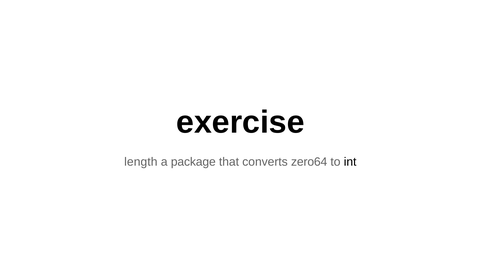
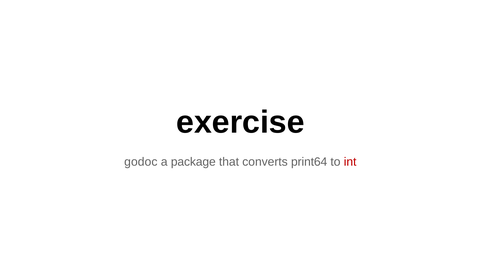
length: length -> godoc (141, 162)
zero64: zero64 -> print64 (309, 162)
int colour: black -> red (350, 162)
